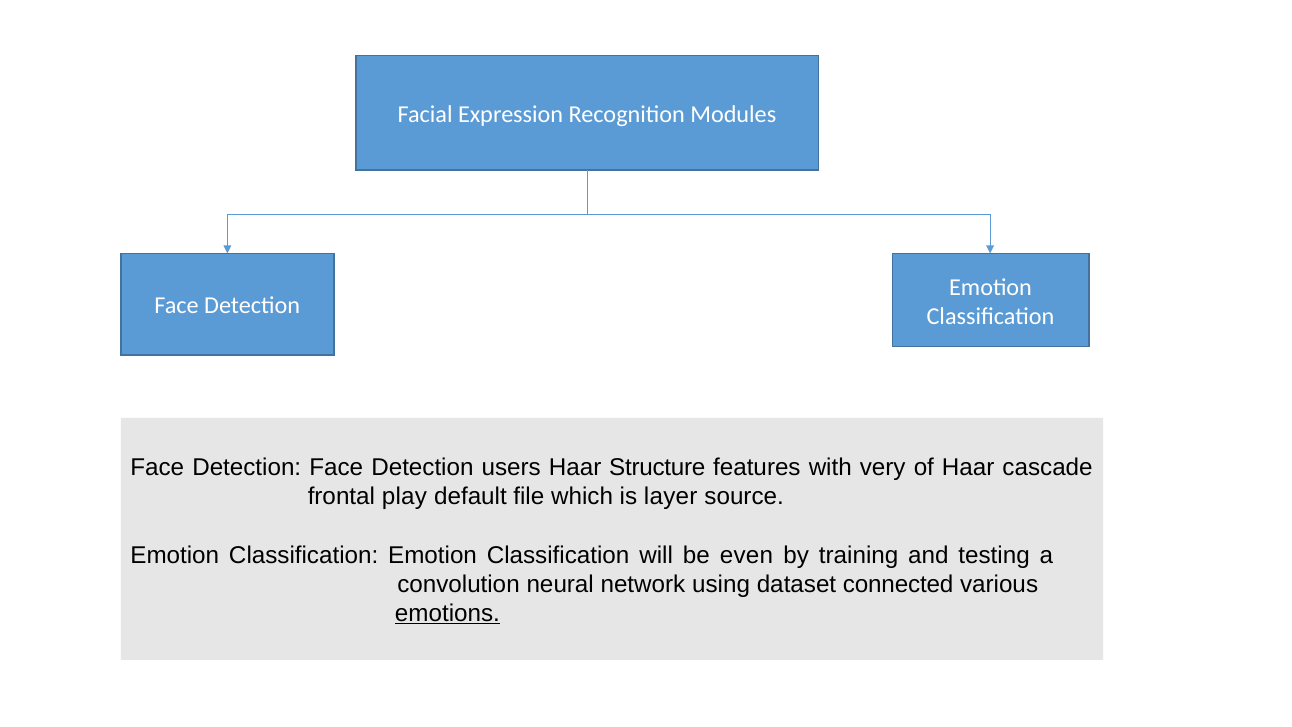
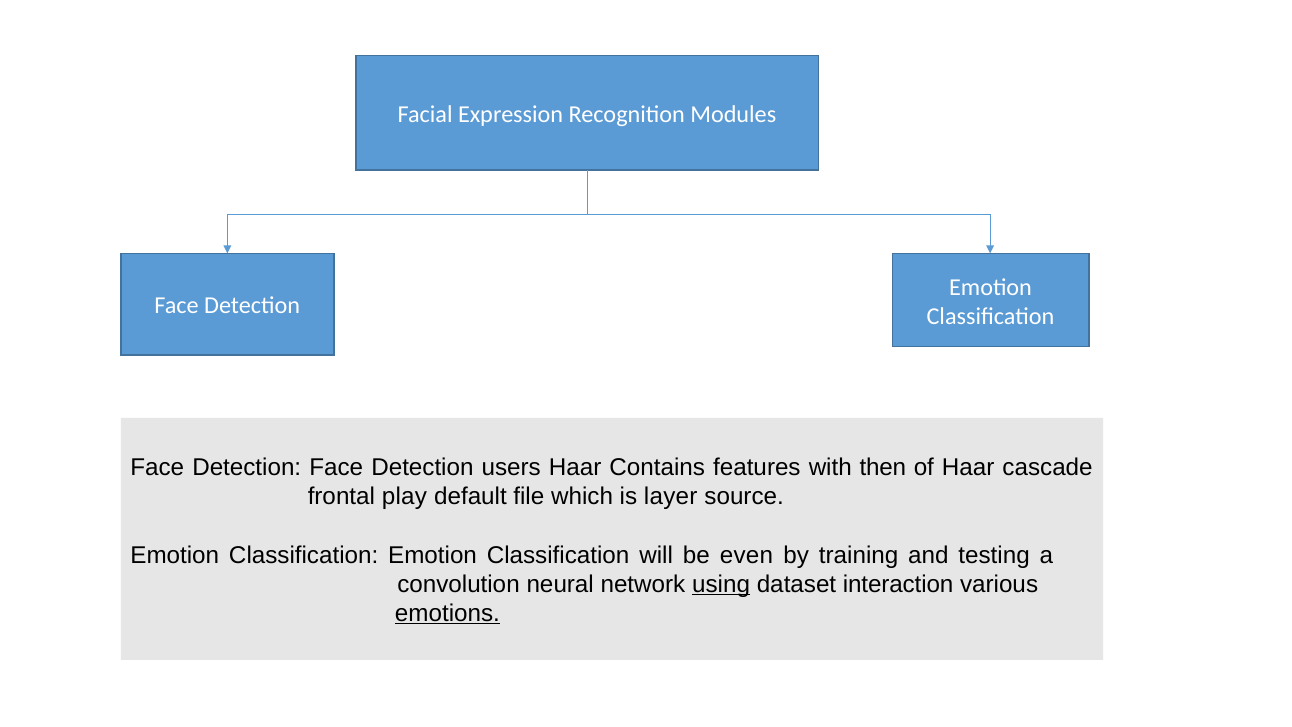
Structure: Structure -> Contains (657, 468)
very: very -> then (883, 468)
using underline: none -> present (721, 584)
connected: connected -> interaction (898, 584)
